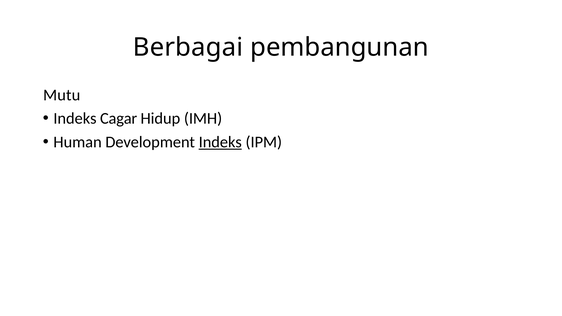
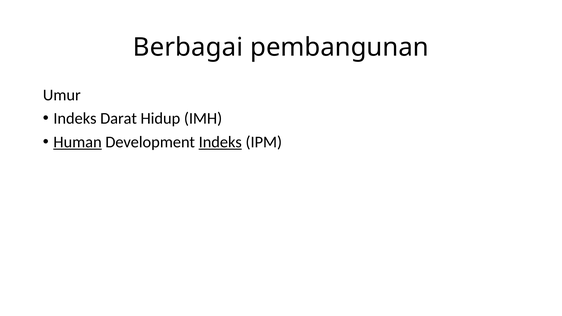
Mutu: Mutu -> Umur (62, 95)
Cagar: Cagar -> Darat (119, 119)
Human underline: none -> present (78, 142)
